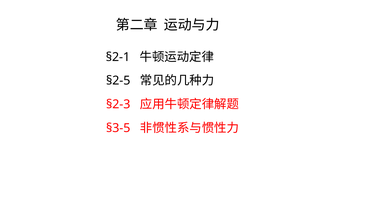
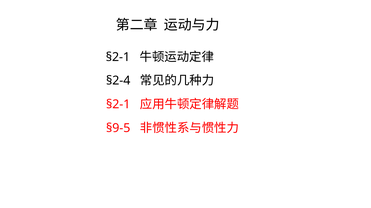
§2-5: §2-5 -> §2-4 (118, 81)
§2-3: §2-3 -> §2-1 (118, 105)
§3-5: §3-5 -> §9-5 (118, 128)
